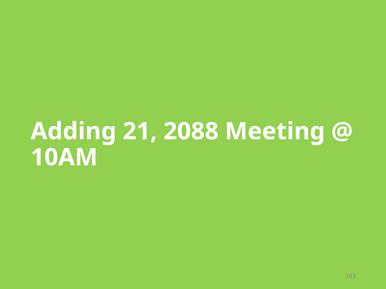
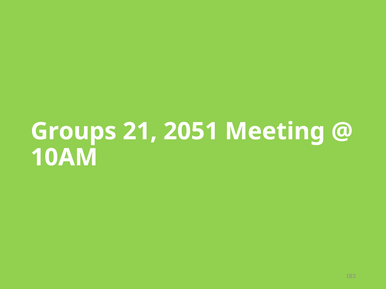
Adding: Adding -> Groups (74, 132)
2088: 2088 -> 2051 (191, 132)
